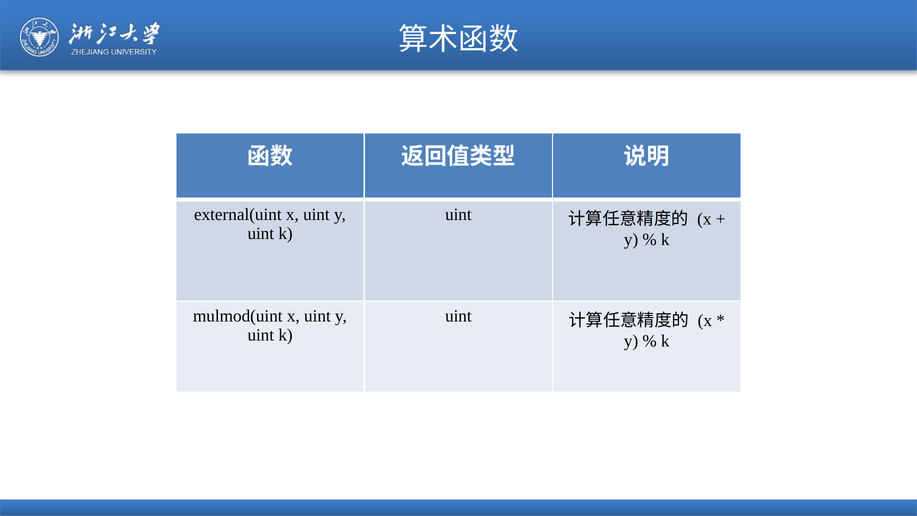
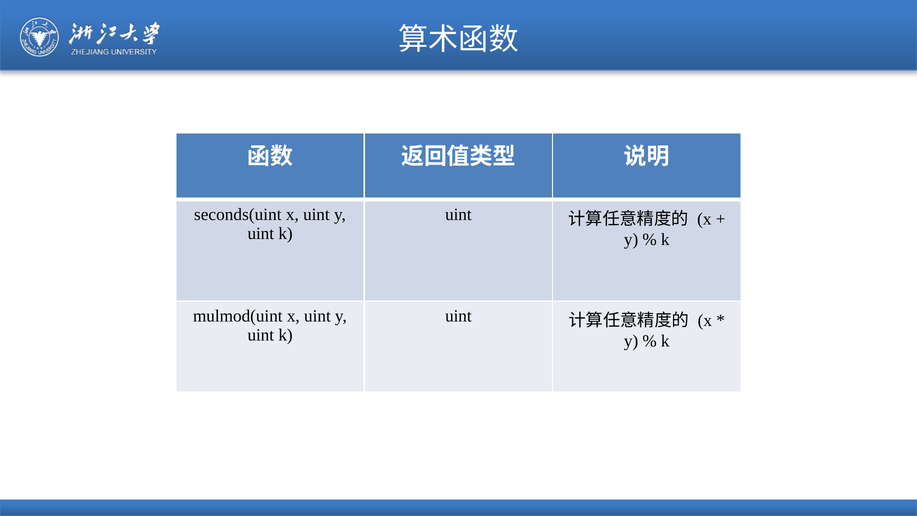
external(uint: external(uint -> seconds(uint (238, 214)
